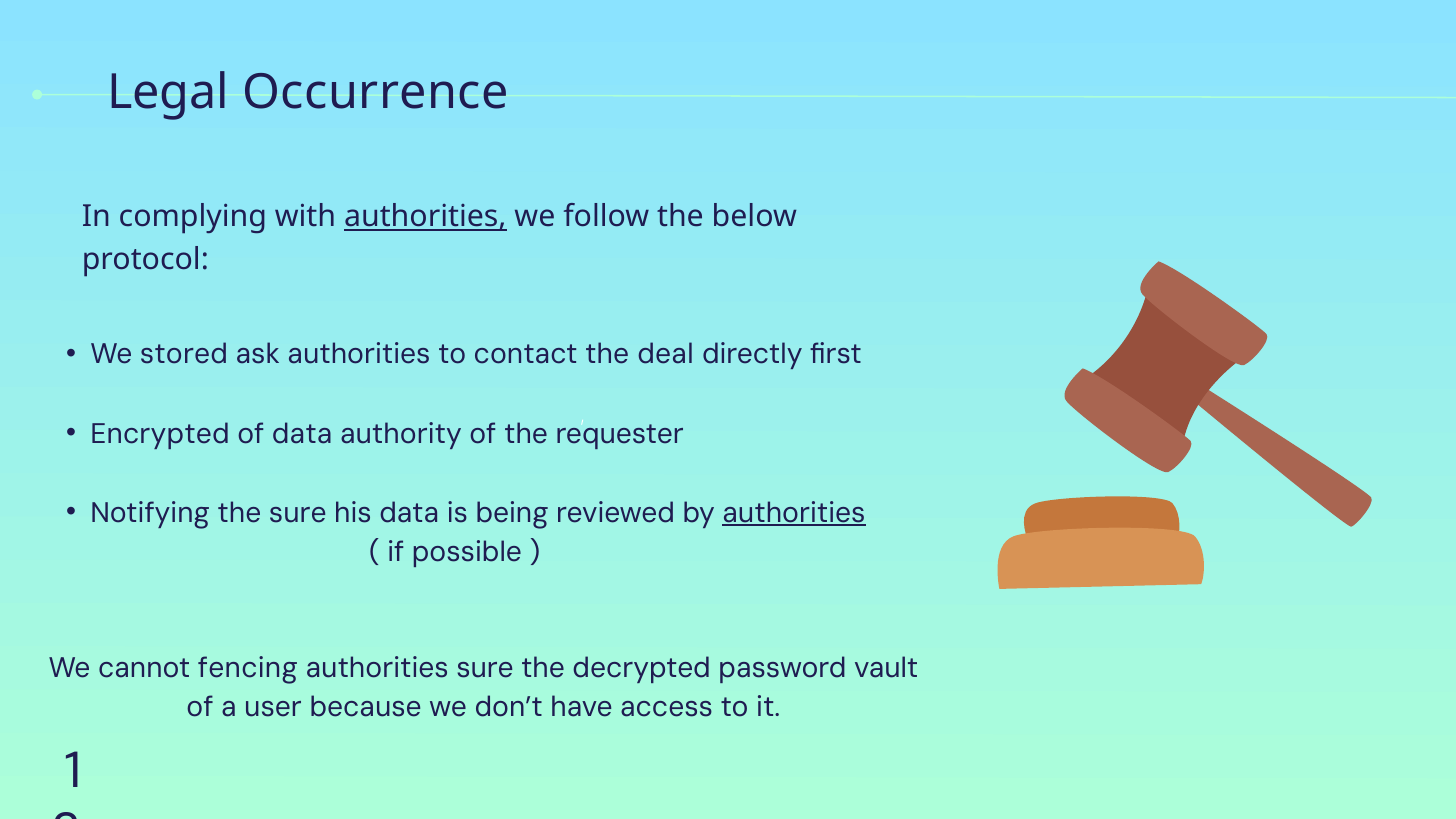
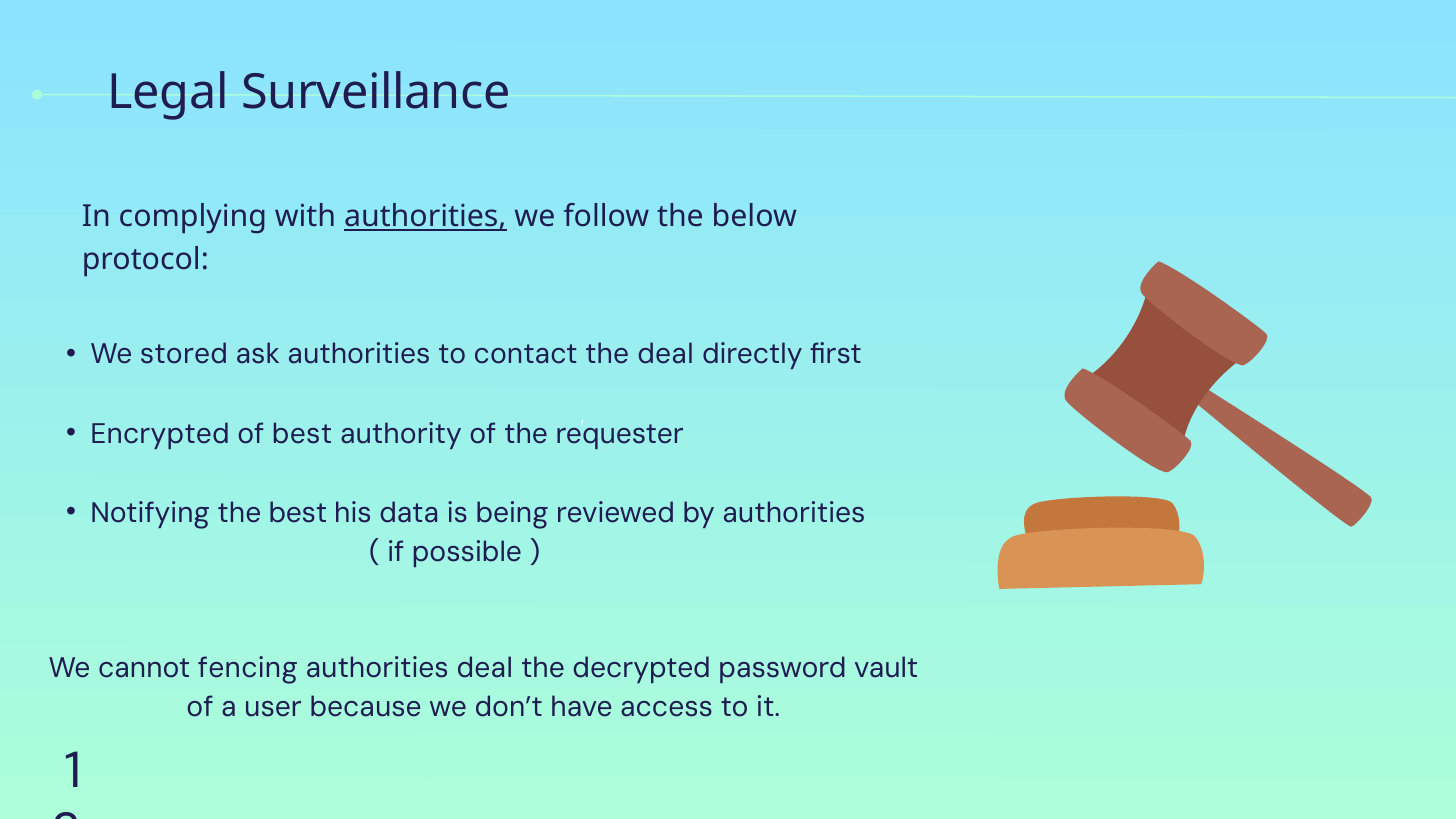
Occurrence: Occurrence -> Surveillance (376, 92)
of data: data -> best (302, 434)
the sure: sure -> best (298, 513)
authorities underline: present -> none (794, 513)
authorities sure: sure -> deal (485, 668)
